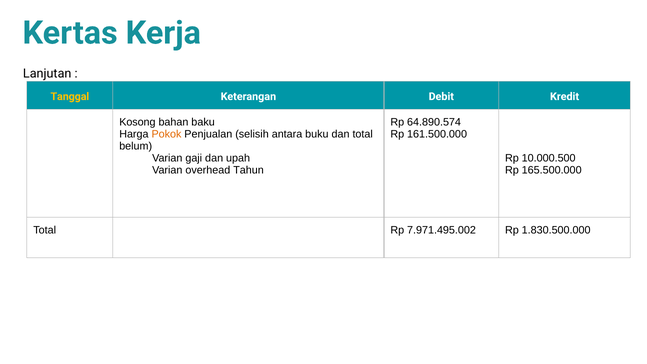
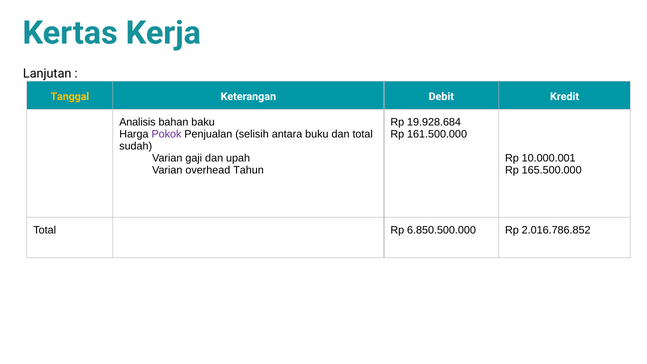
Kosong: Kosong -> Analisis (137, 122)
64.890.574: 64.890.574 -> 19.928.684 (434, 122)
Pokok colour: orange -> purple (167, 134)
belum: belum -> sudah (136, 146)
10.000.500: 10.000.500 -> 10.000.001 (549, 158)
7.971.495.002: 7.971.495.002 -> 6.850.500.000 (442, 230)
1.830.500.000: 1.830.500.000 -> 2.016.786.852 (556, 230)
